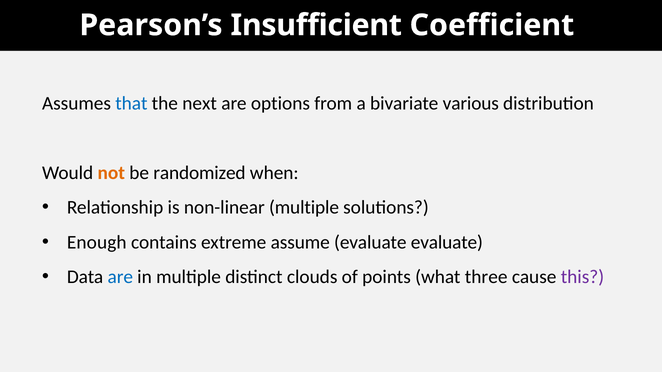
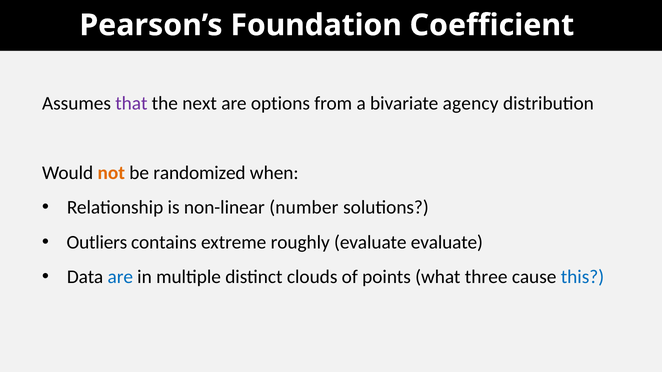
Insufficient: Insufficient -> Foundation (316, 25)
that colour: blue -> purple (131, 103)
various: various -> agency (471, 103)
non-linear multiple: multiple -> number (304, 208)
Enough: Enough -> Outliers (97, 242)
assume: assume -> roughly (300, 242)
this colour: purple -> blue (582, 277)
